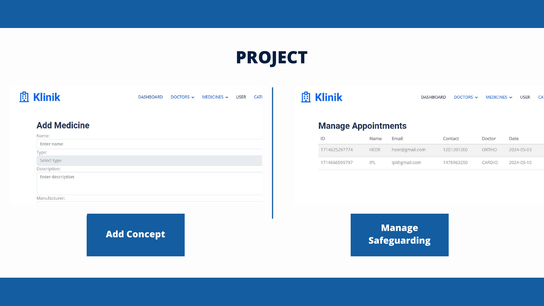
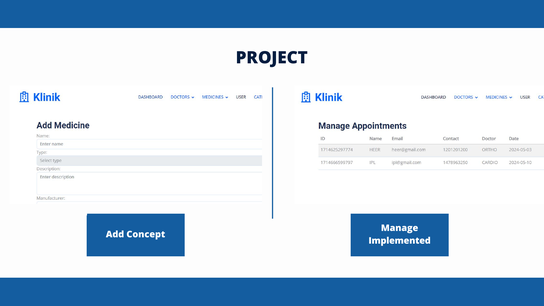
Safeguarding: Safeguarding -> Implemented (400, 241)
